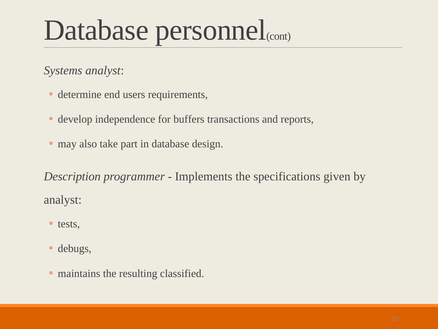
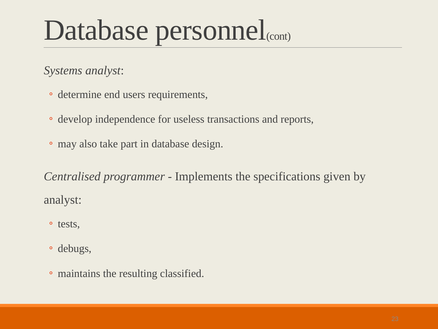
buffers: buffers -> useless (189, 119)
Description: Description -> Centralised (72, 176)
